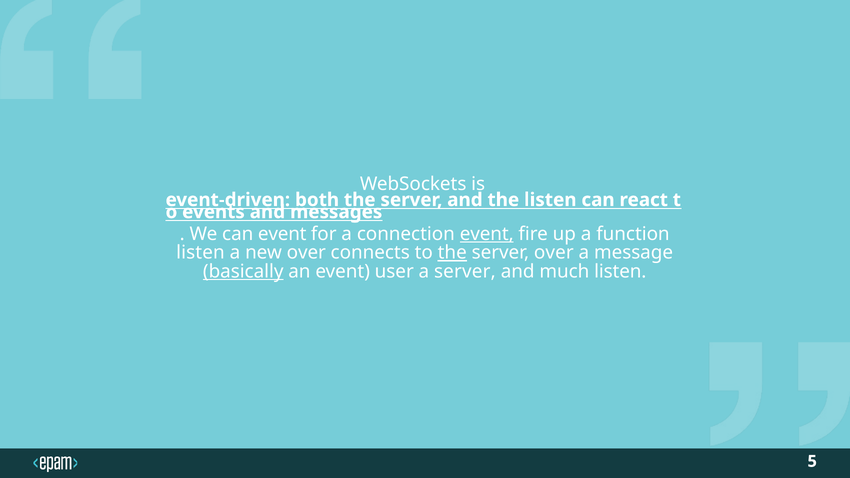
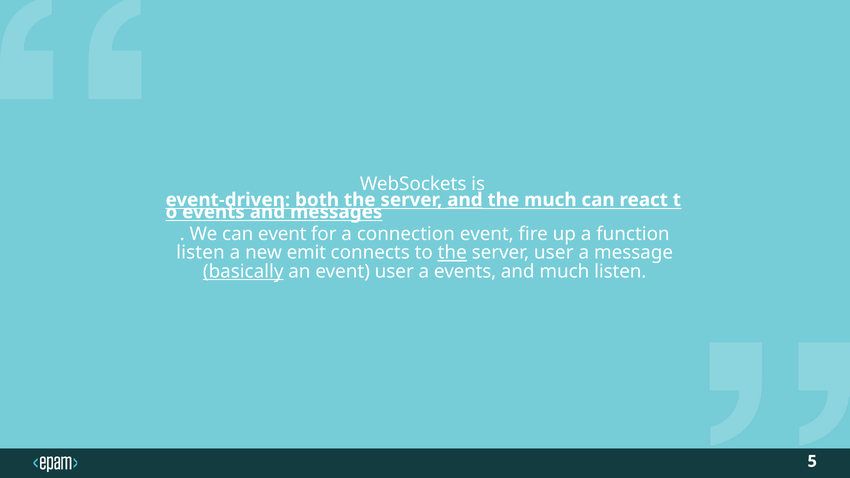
and underline: none -> present (465, 200)
the listen: listen -> much (550, 200)
event underline: present -> none (487, 234)
new over: over -> emit (306, 253)
server over: over -> user (554, 253)
a server: server -> events (465, 272)
